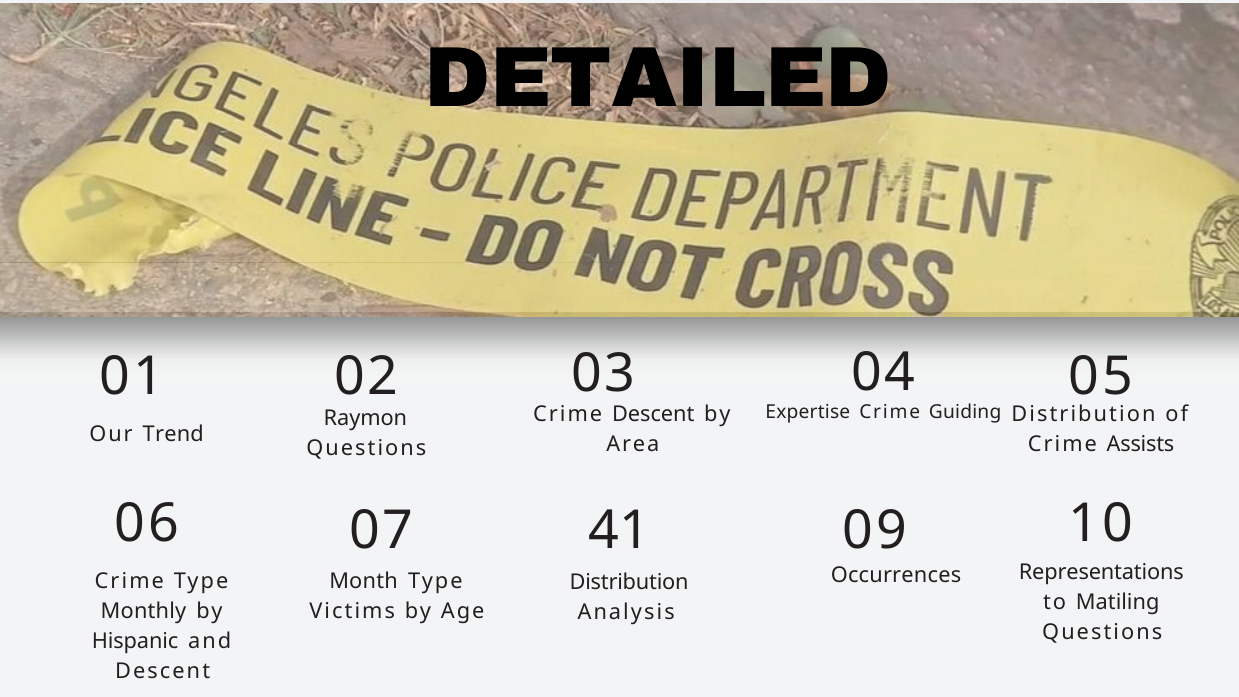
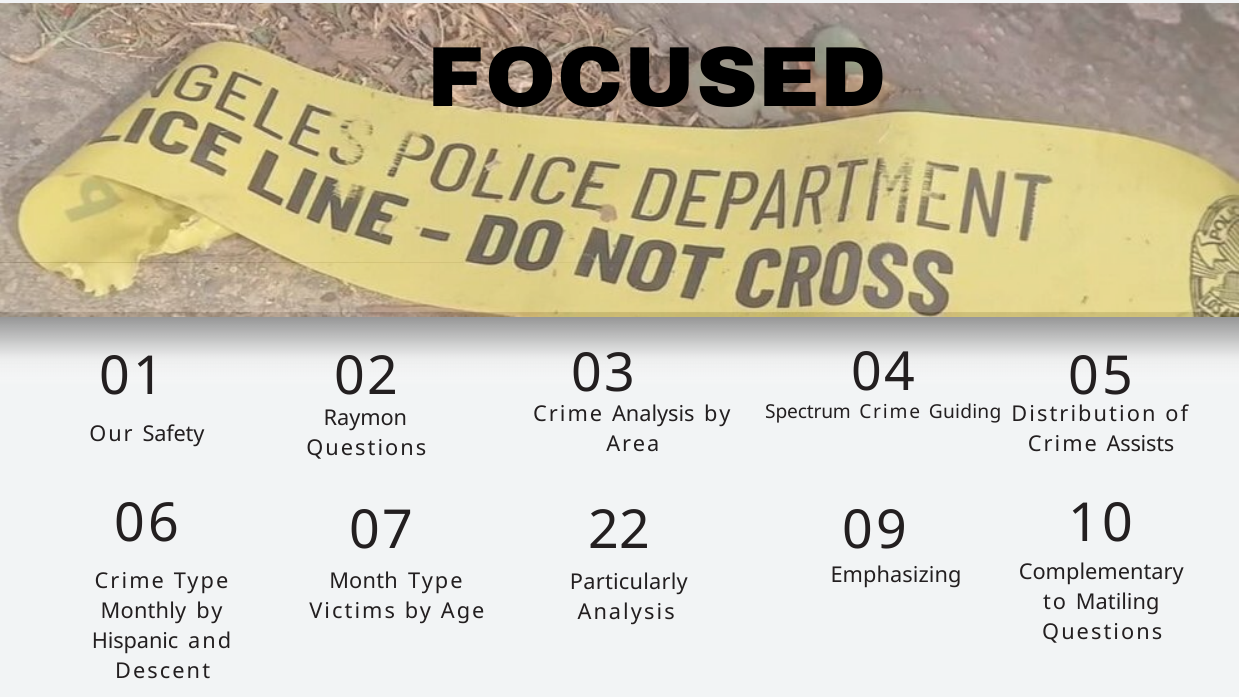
DETAILED: DETAILED -> FOCUSED (658, 78)
Expertise: Expertise -> Spectrum (808, 412)
Crime Descent: Descent -> Analysis (653, 415)
Trend: Trend -> Safety (174, 434)
41: 41 -> 22 (619, 531)
Representations: Representations -> Complementary (1101, 572)
Occurrences: Occurrences -> Emphasizing (896, 575)
Distribution: Distribution -> Particularly (629, 583)
